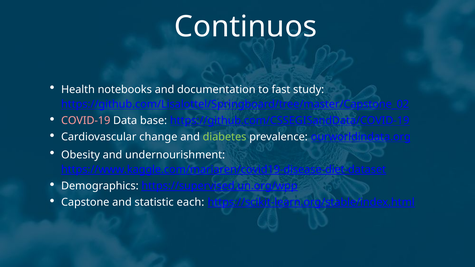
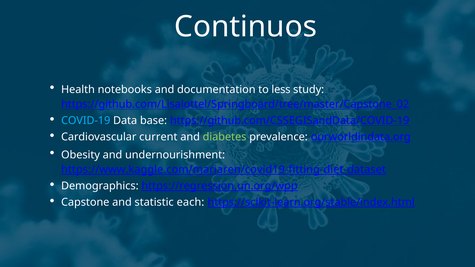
fast: fast -> less (281, 90)
COVID-19 colour: pink -> light blue (86, 121)
change: change -> current (158, 137)
https://www.kaggle.com/mariaren/covid19-disease-diet-dataset: https://www.kaggle.com/mariaren/covid19-disease-diet-dataset -> https://www.kaggle.com/mariaren/covid19-fitting-diet-dataset (224, 170)
https://supervised.un.org/wpp: https://supervised.un.org/wpp -> https://regression.un.org/wpp (220, 186)
